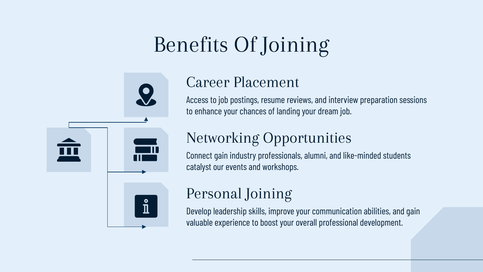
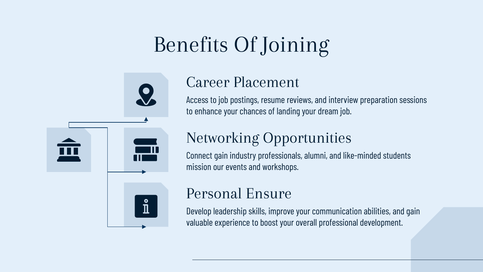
catalyst: catalyst -> mission (199, 167)
Personal Joining: Joining -> Ensure (269, 193)
